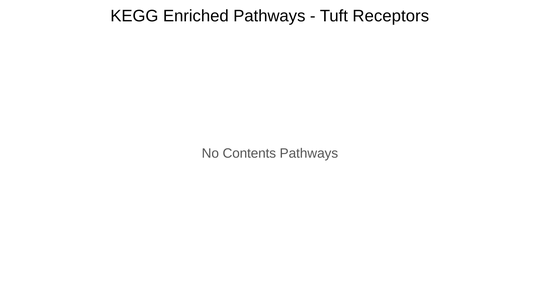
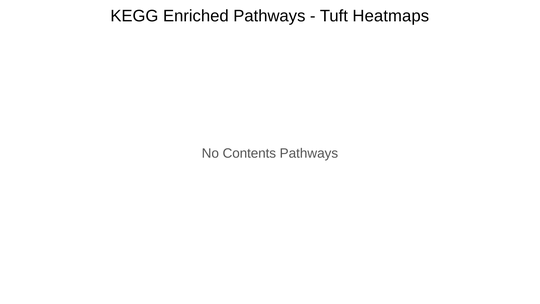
Receptors: Receptors -> Heatmaps (391, 16)
